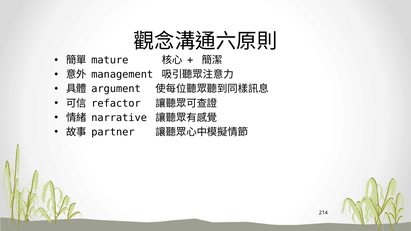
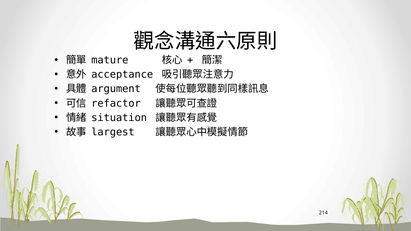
management: management -> acceptance (122, 75)
narrative: narrative -> situation (119, 118)
partner: partner -> largest (113, 132)
